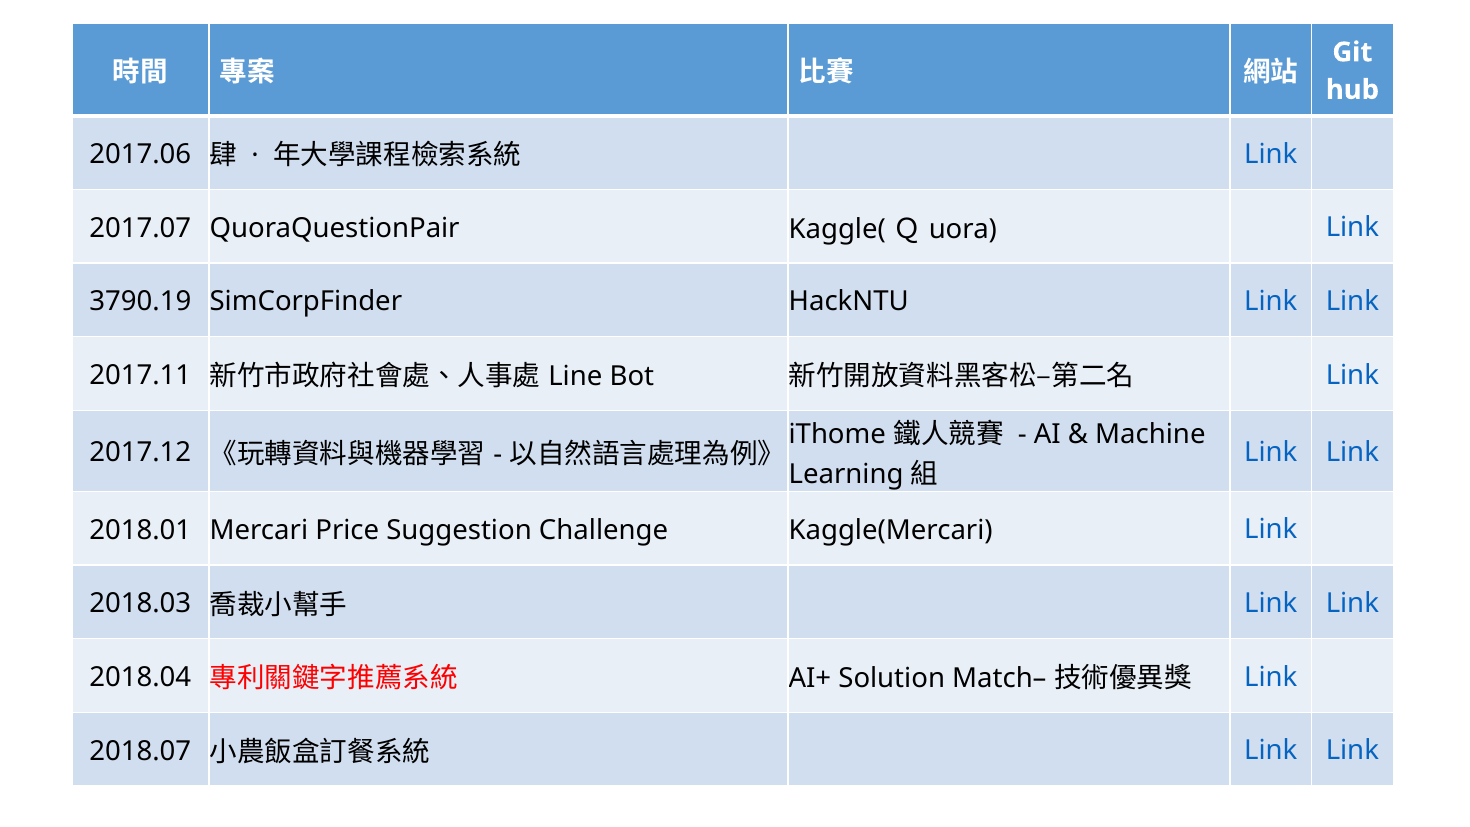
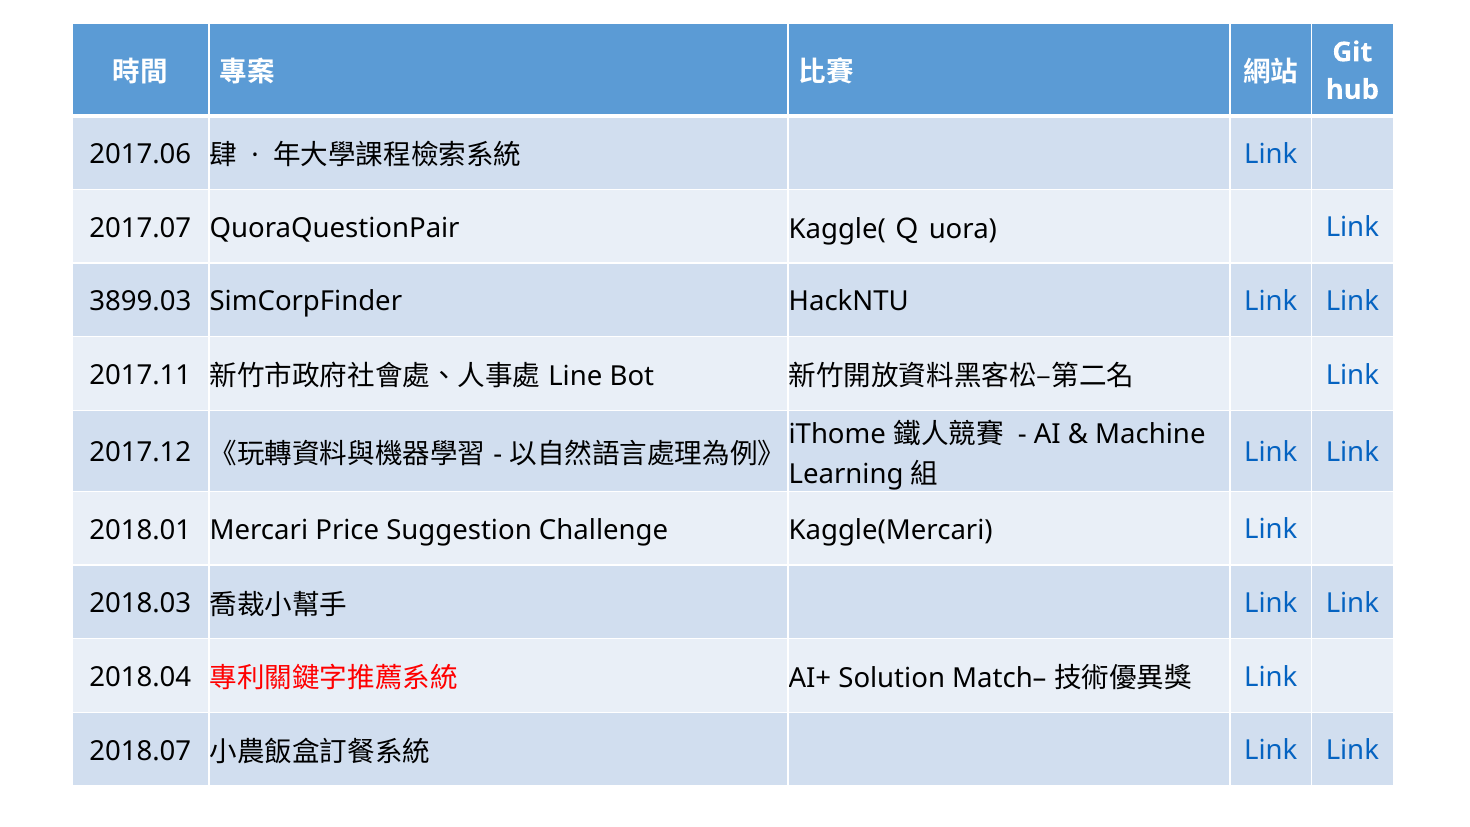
3790.19: 3790.19 -> 3899.03 (140, 302)
